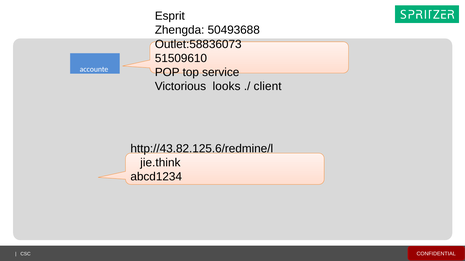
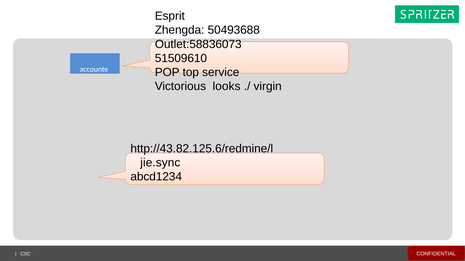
client: client -> virgin (268, 87)
jie.think: jie.think -> jie.sync (160, 163)
